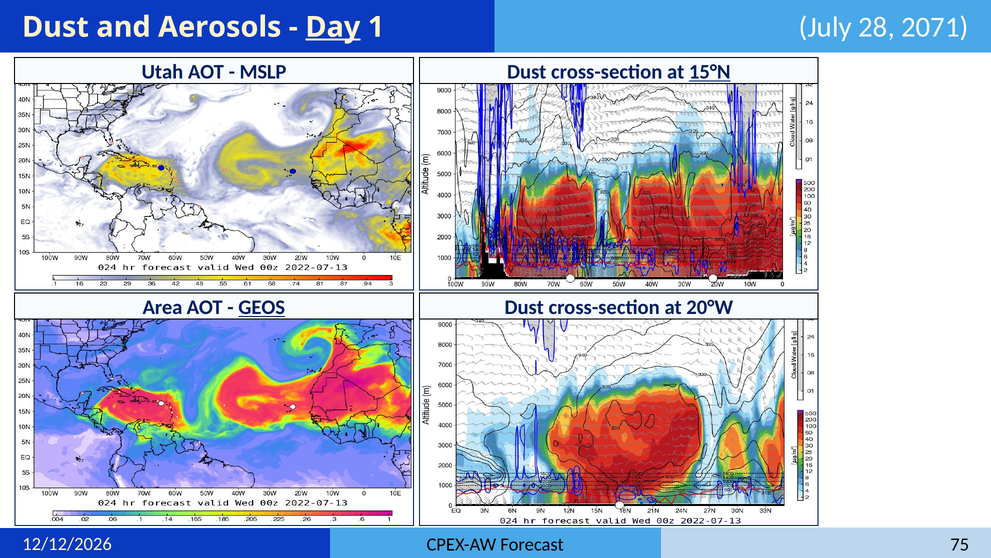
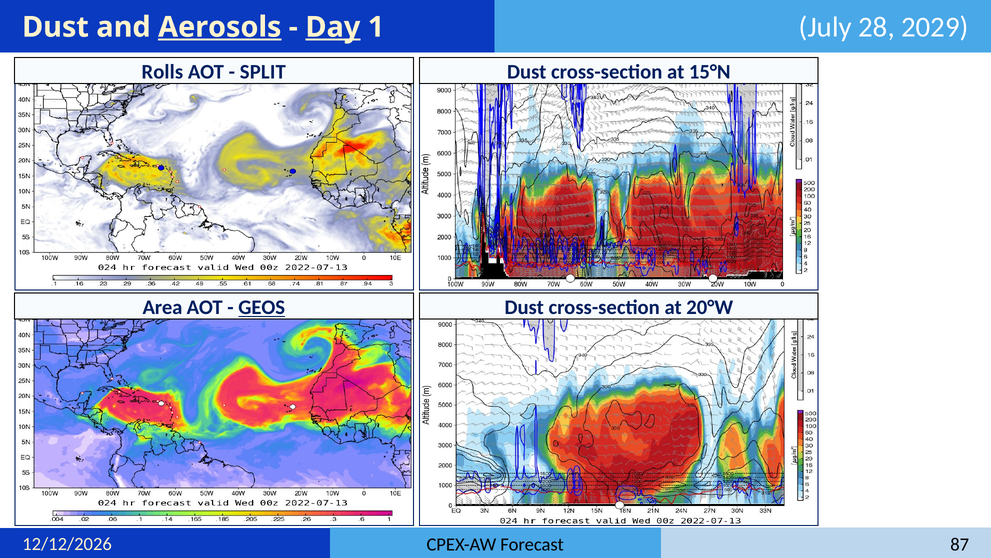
2071: 2071 -> 2029 (935, 27)
Aerosols underline: none -> present (220, 27)
Utah: Utah -> Rolls (162, 72)
MSLP: MSLP -> SPLIT (263, 72)
15°N underline: present -> none (710, 72)
75: 75 -> 87 (960, 544)
